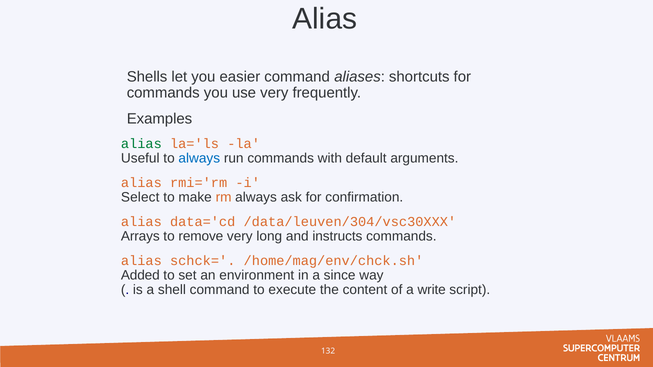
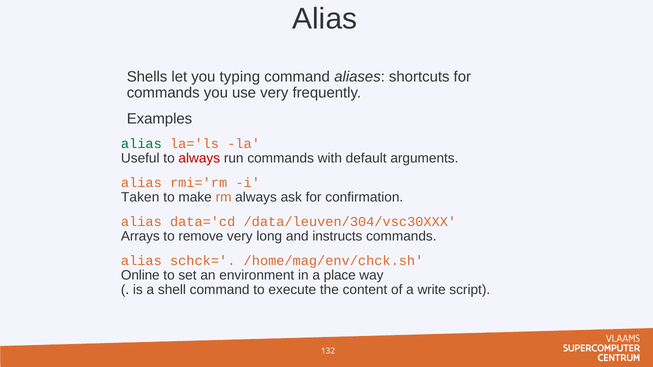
easier: easier -> typing (240, 77)
always colour: blue -> red (199, 158)
Select: Select -> Taken (140, 197)
Added: Added -> Online (140, 276)
since: since -> place (340, 276)
